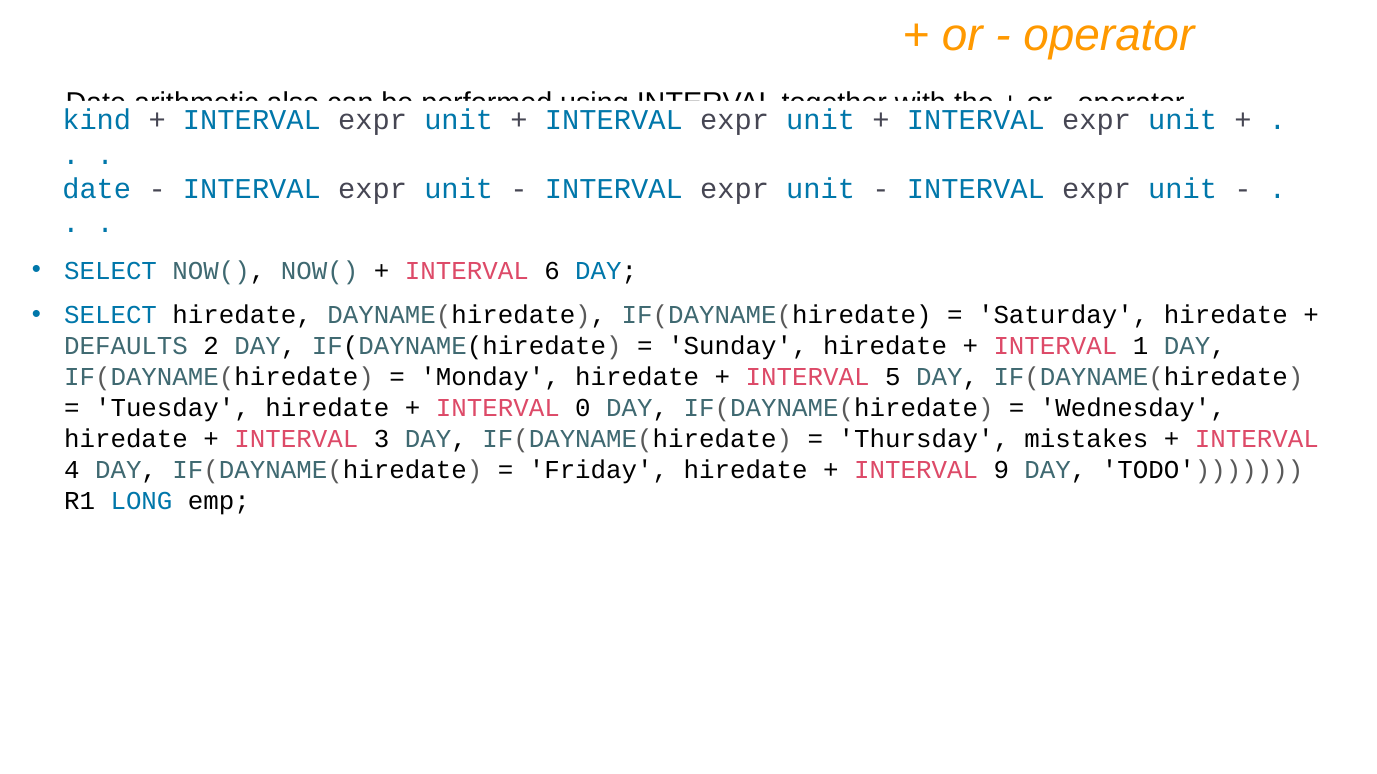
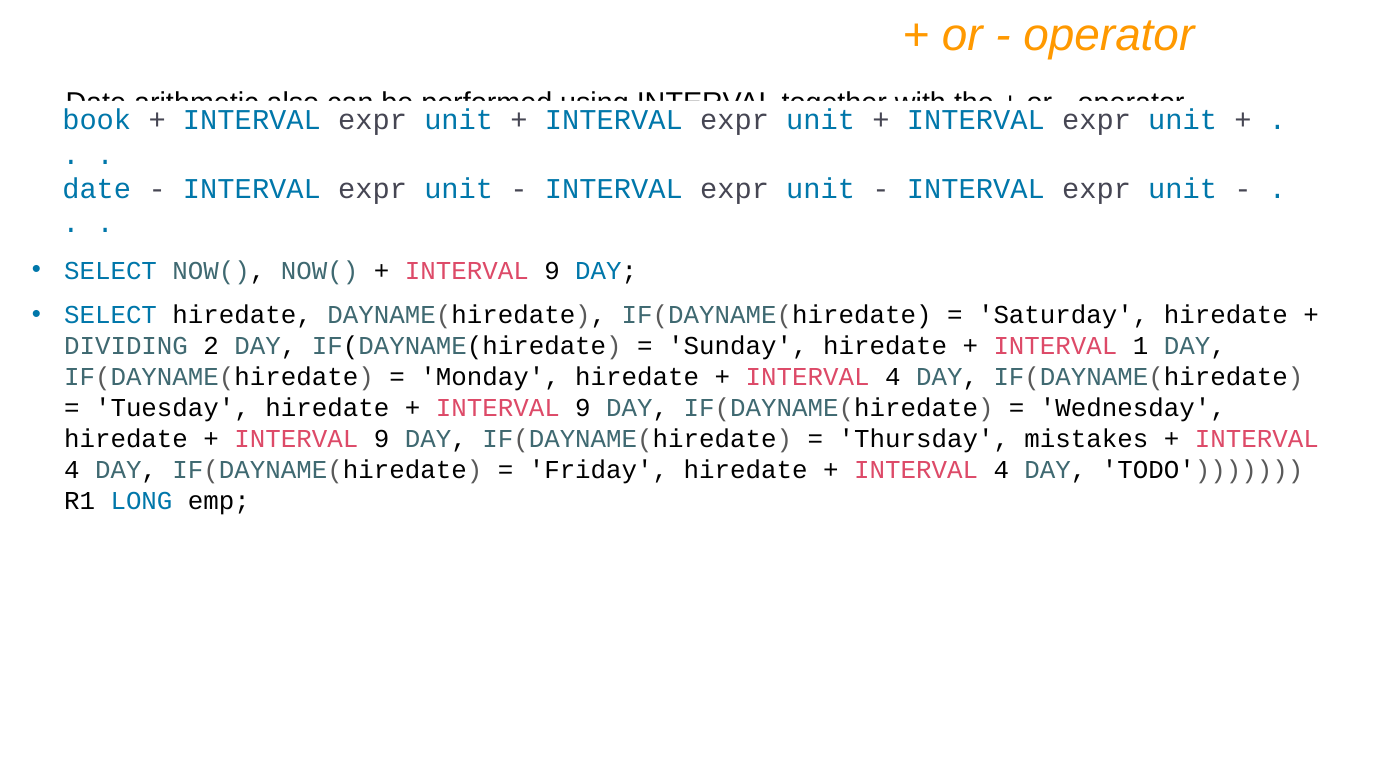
kind: kind -> book (97, 120)
6: 6 -> 9 (552, 271)
DEFAULTS: DEFAULTS -> DIVIDING (126, 346)
5: 5 -> 4 (893, 377)
0: 0 -> 9 (583, 408)
3: 3 -> 9 (382, 439)
9: 9 -> 4 (1001, 470)
